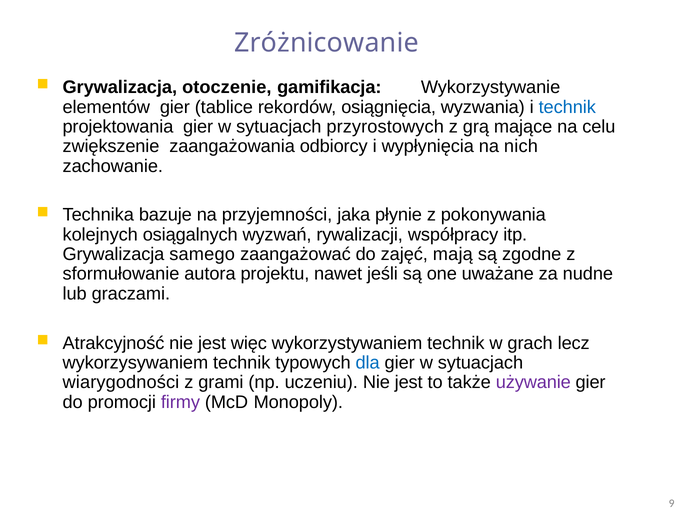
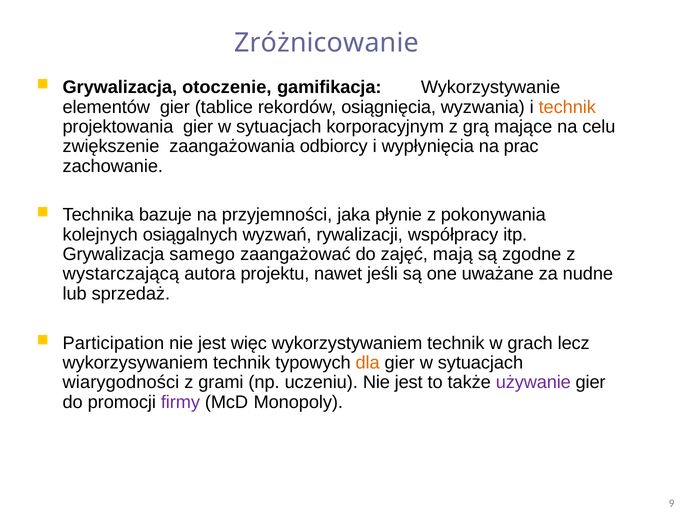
technik colour: blue -> orange (567, 107)
przyrostowych: przyrostowych -> korporacyjnym (385, 127)
nich: nich -> prac (521, 146)
sformułowanie: sformułowanie -> wystarczającą (121, 274)
graczami: graczami -> sprzedaż (131, 293)
Atrakcyjność: Atrakcyjność -> Participation (113, 343)
dla colour: blue -> orange (368, 362)
